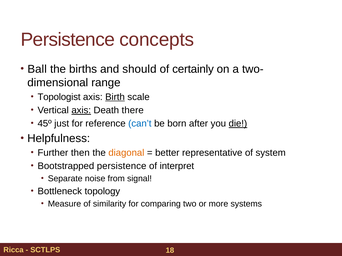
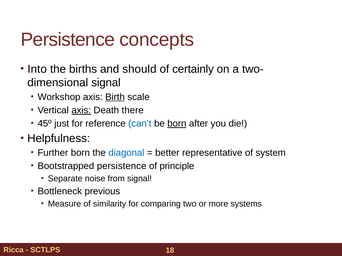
Ball: Ball -> Into (37, 69)
range: range -> signal (106, 83)
Topologist: Topologist -> Workshop (59, 97)
born underline: none -> present (177, 124)
die underline: present -> none (238, 124)
Further then: then -> born (80, 153)
diagonal colour: orange -> blue (126, 153)
interpret: interpret -> principle (177, 166)
topology: topology -> previous (102, 192)
